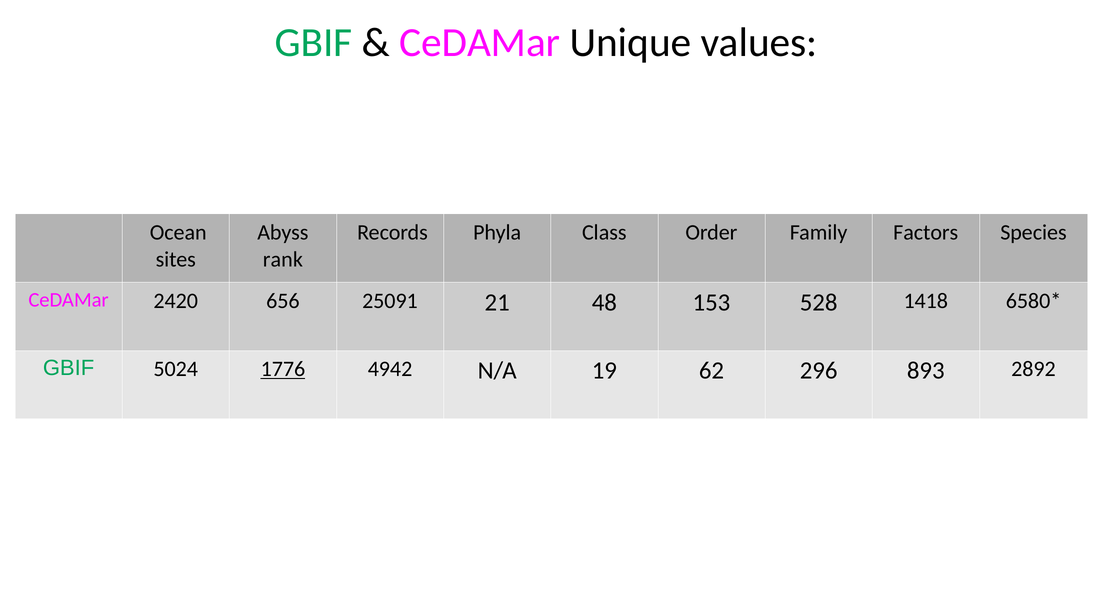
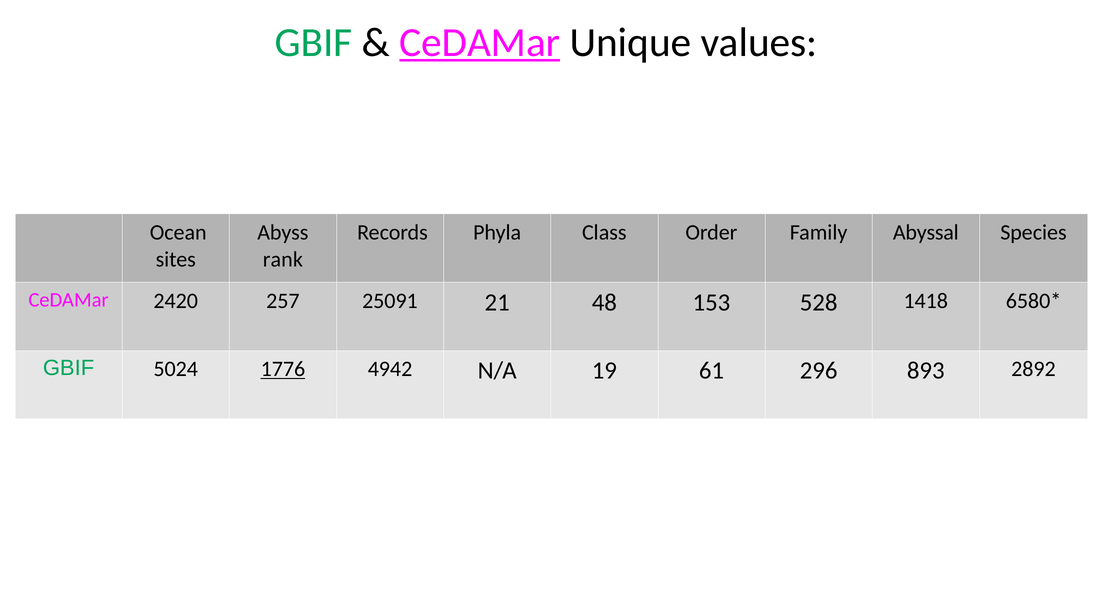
CeDAMar underline: none -> present (480, 43)
Factors: Factors -> Abyssal (926, 232)
656: 656 -> 257 (283, 301)
62: 62 -> 61 (711, 371)
